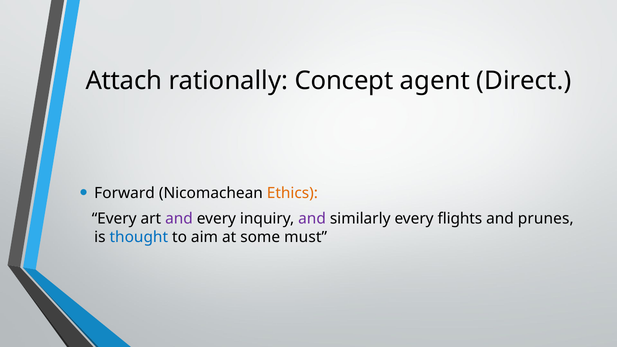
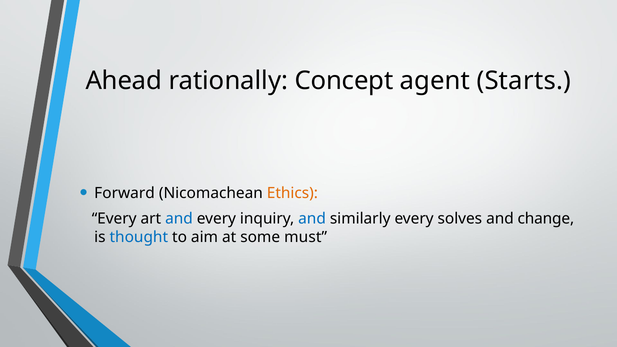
Attach: Attach -> Ahead (124, 81)
Direct: Direct -> Starts (524, 81)
and colour: purple -> blue (179, 219)
and colour: purple -> blue (312, 219)
flights: flights -> solves (460, 219)
prunes: prunes -> change (546, 219)
